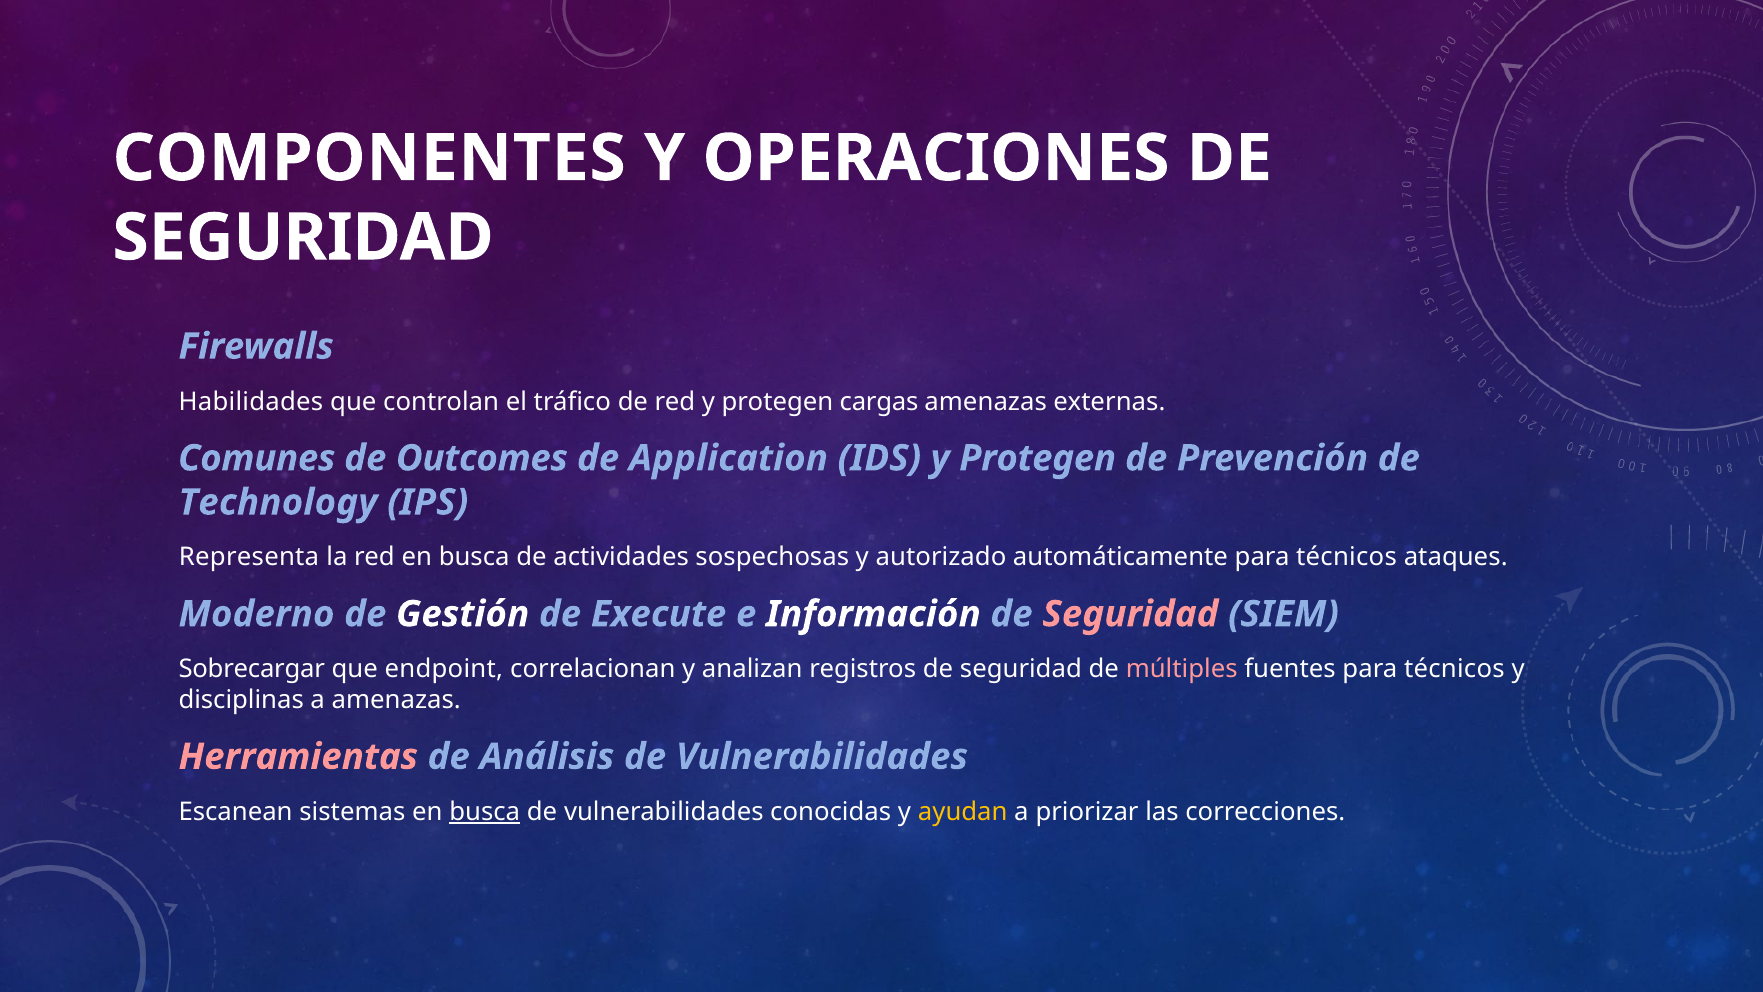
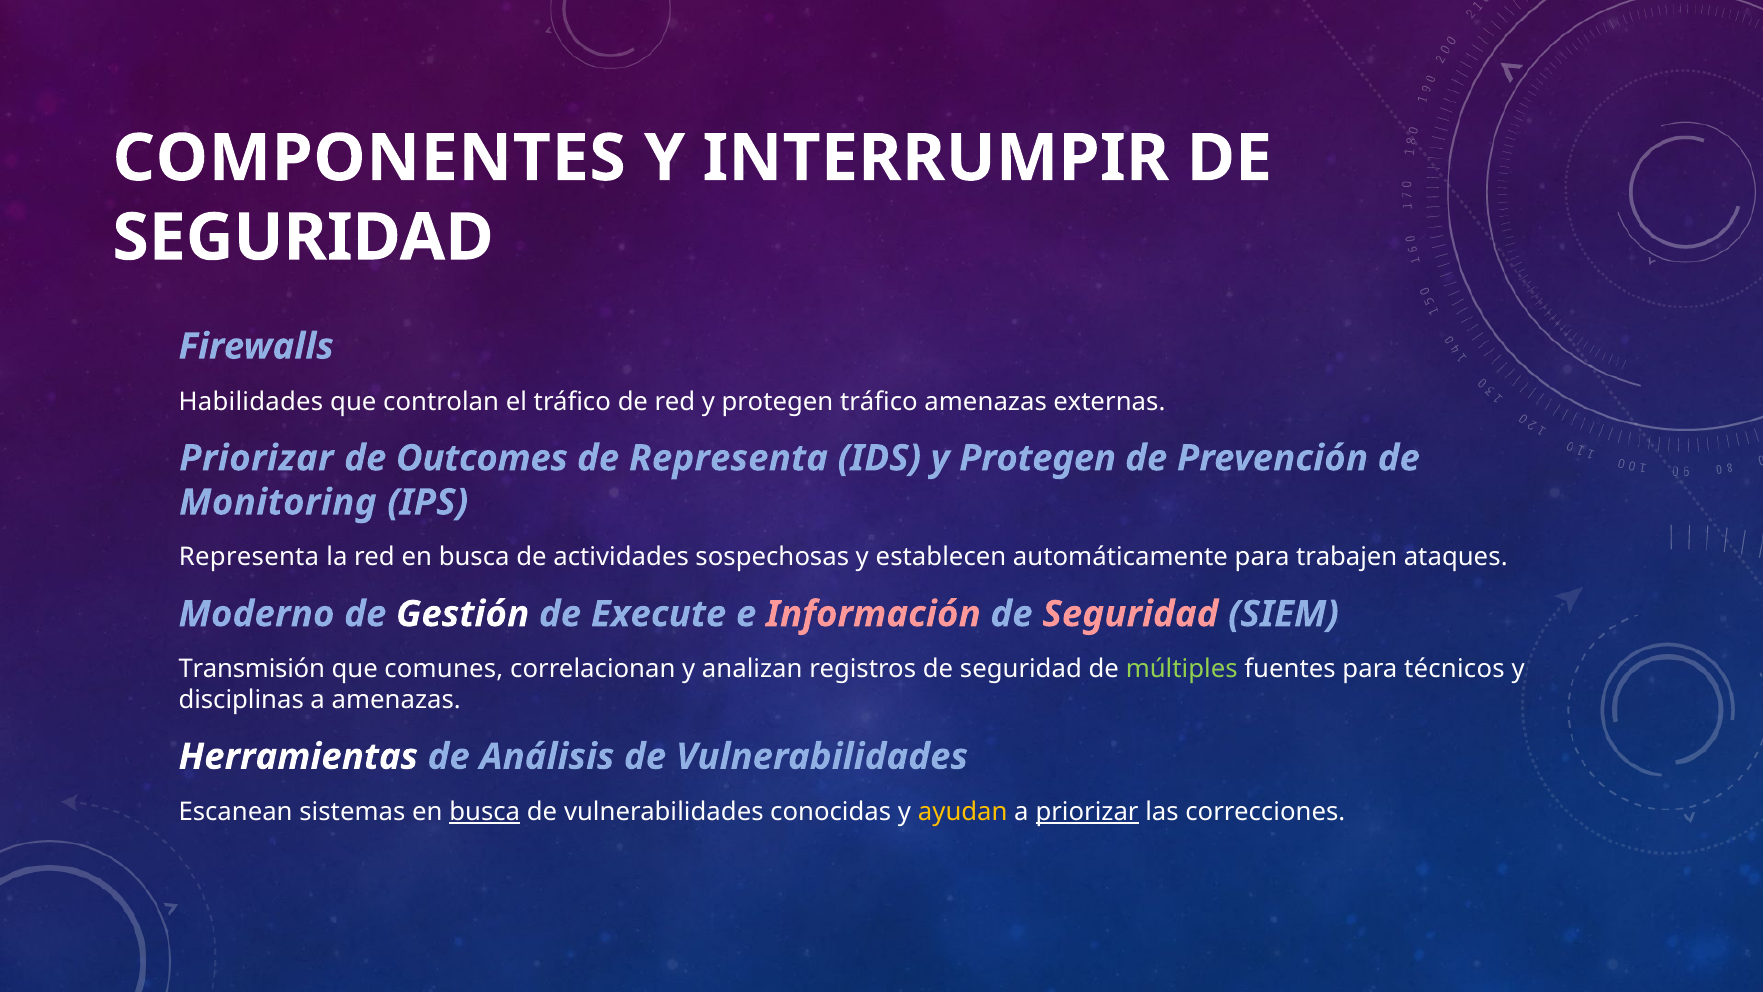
OPERACIONES: OPERACIONES -> INTERRUMPIR (936, 158)
protegen cargas: cargas -> tráfico (879, 402)
Comunes: Comunes -> Priorizar (256, 458)
de Application: Application -> Representa (728, 458)
Technology: Technology -> Monitoring (278, 502)
autorizado: autorizado -> establecen (941, 557)
automáticamente para técnicos: técnicos -> trabajen (1347, 557)
Información colour: white -> pink (873, 614)
Sobrecargar: Sobrecargar -> Transmisión (252, 669)
endpoint: endpoint -> comunes (444, 669)
múltiples colour: pink -> light green (1182, 669)
Herramientas colour: pink -> white (298, 757)
priorizar underline: none -> present (1087, 812)
